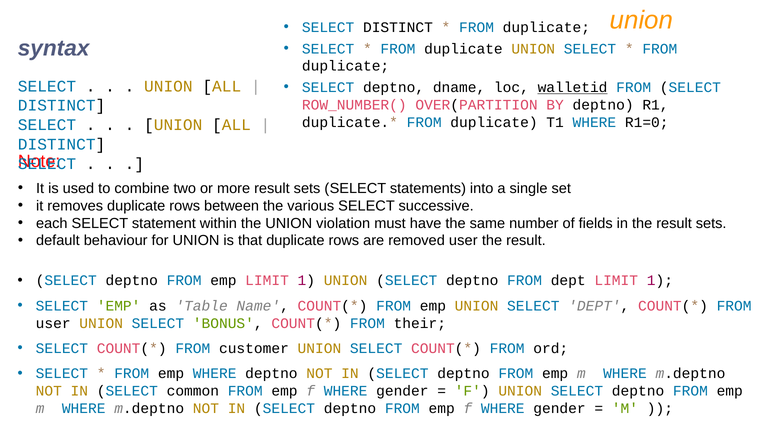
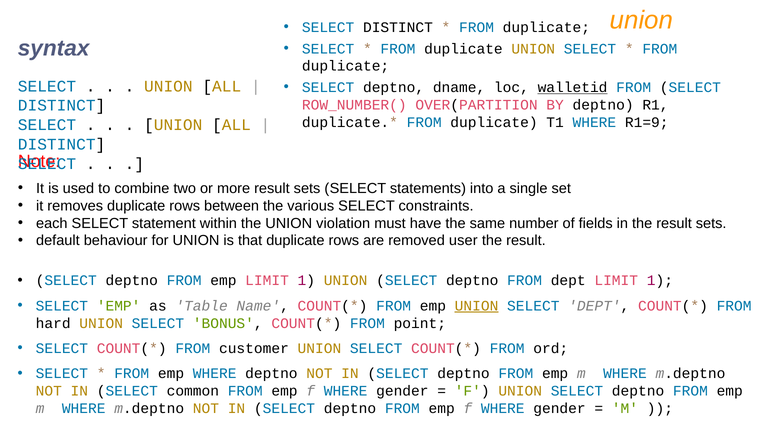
R1=0: R1=0 -> R1=9 (647, 122)
successive: successive -> constraints (436, 206)
UNION underline: none -> present (477, 306)
user: user -> hard (53, 324)
their: their -> point (420, 324)
